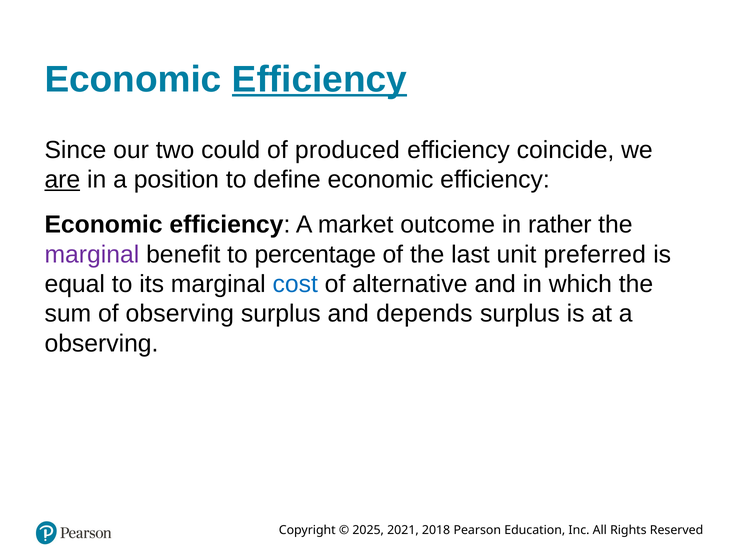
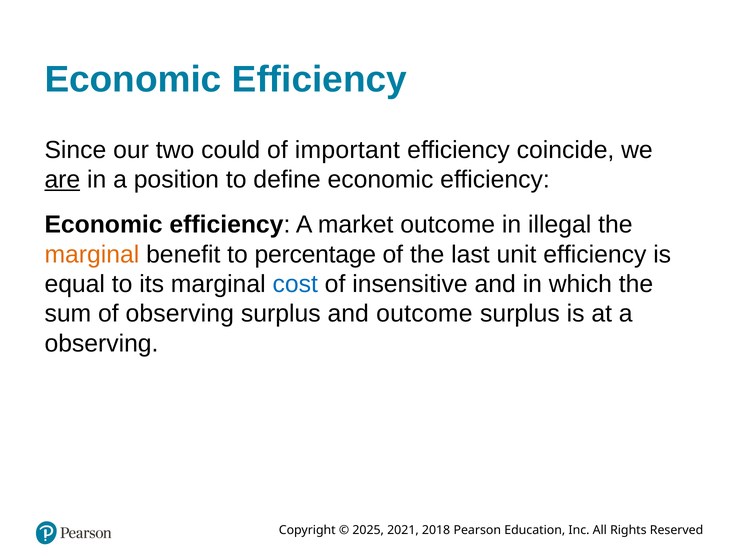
Efficiency underline: present -> none (319, 79)
produced: produced -> important (347, 150)
rather: rather -> illegal (560, 225)
marginal colour: purple -> orange (92, 255)
unit preferred: preferred -> efficiency (595, 255)
alternative: alternative -> insensitive (410, 284)
and depends: depends -> outcome (424, 314)
